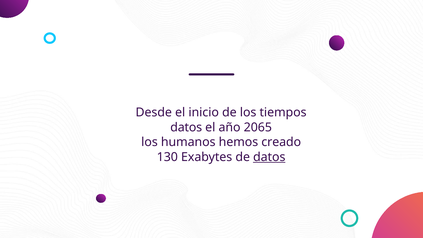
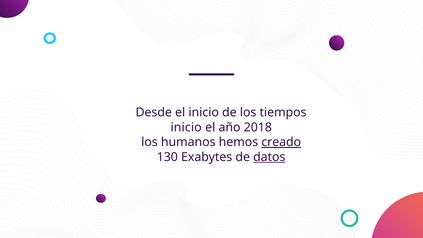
datos: datos -> inicio (186, 127)
2065: 2065 -> 2018 (258, 127)
creado underline: none -> present (281, 142)
